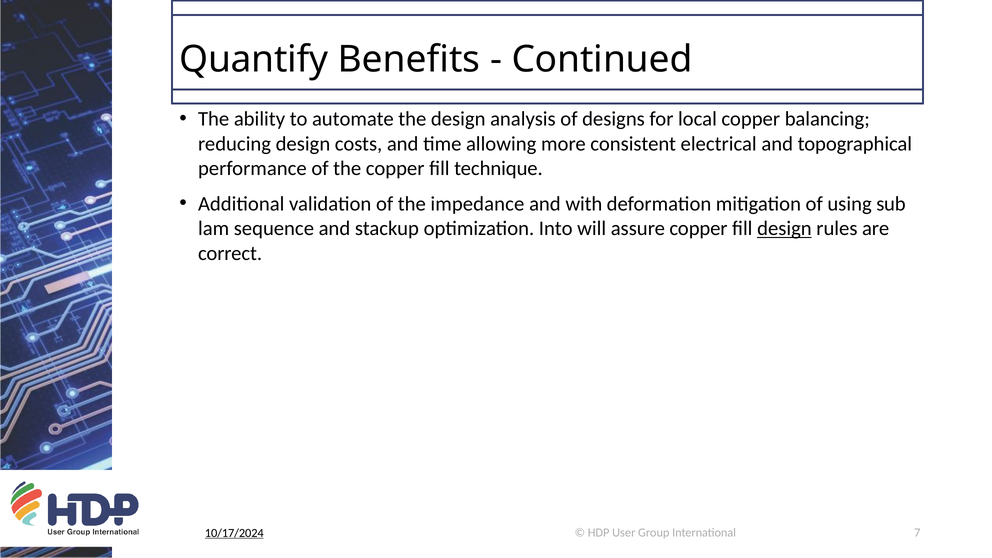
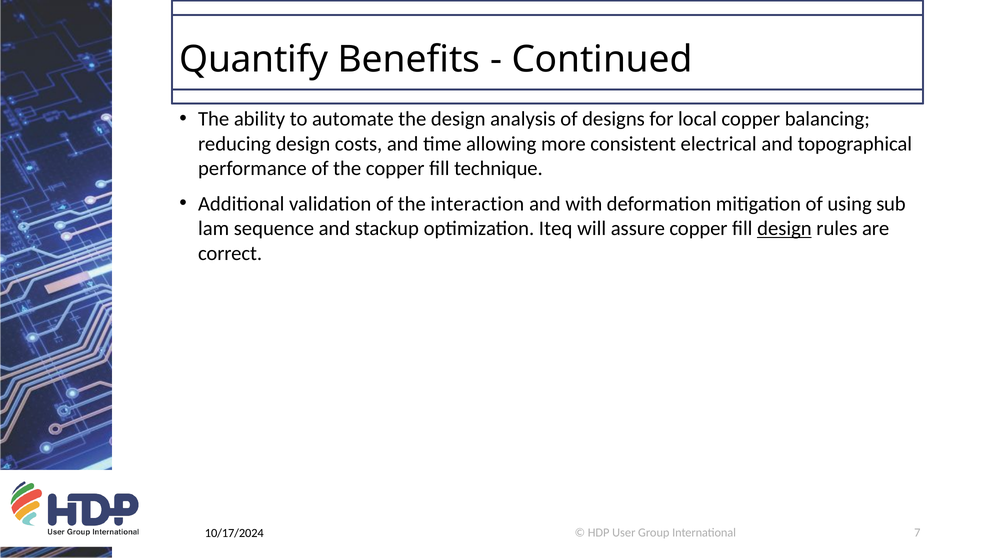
impedance: impedance -> interaction (477, 204)
Into: Into -> Iteq (556, 229)
10/17/2024 underline: present -> none (234, 533)
